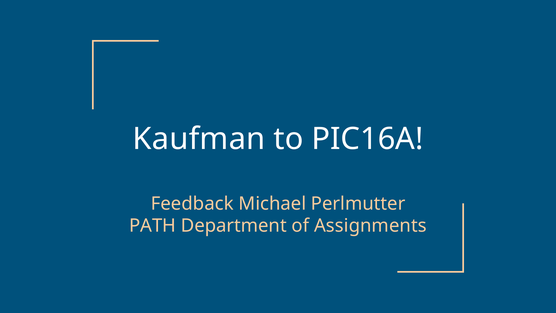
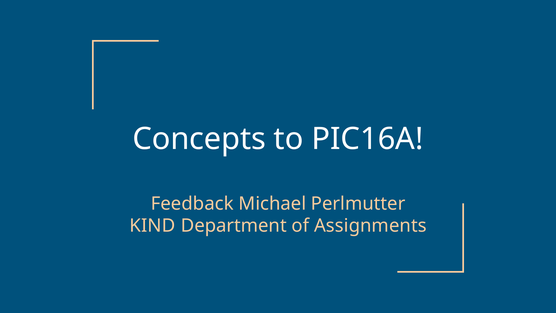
Kaufman: Kaufman -> Concepts (199, 139)
PATH: PATH -> KIND (152, 226)
